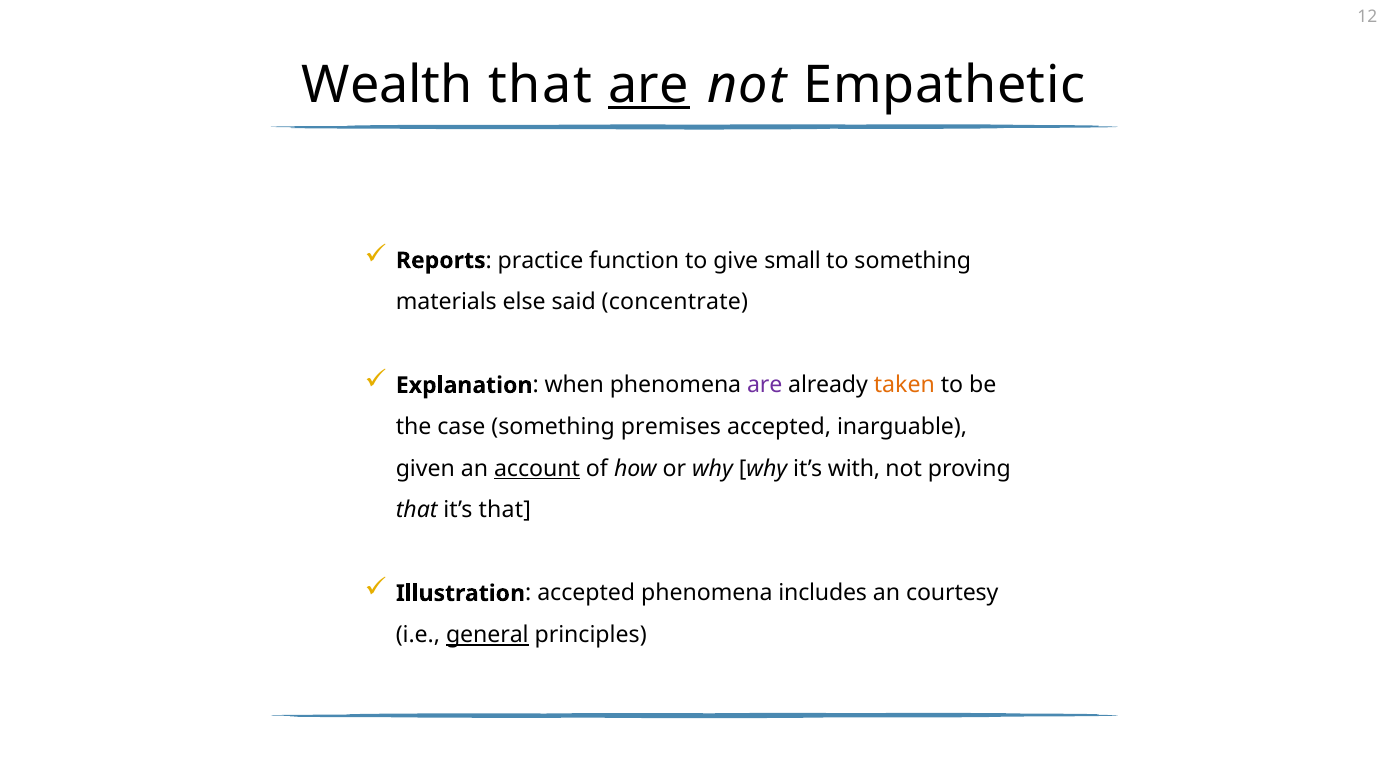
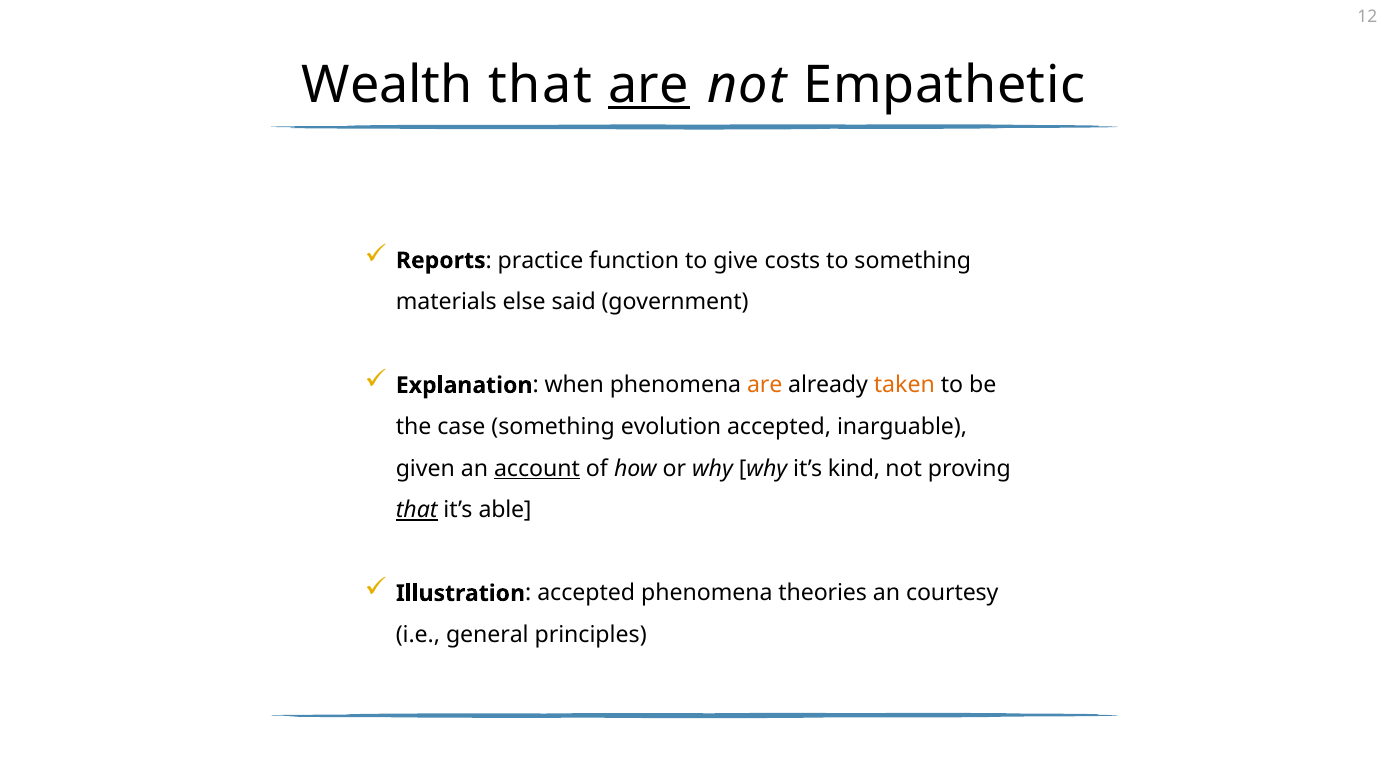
small: small -> costs (792, 261)
concentrate: concentrate -> government (675, 302)
are colour: purple -> orange (765, 385)
premises: premises -> evolution (671, 427)
with: with -> kind (854, 469)
that underline: none -> present (417, 510)
it’s that: that -> able (505, 510)
includes: includes -> theories (823, 594)
general underline: present -> none (487, 635)
